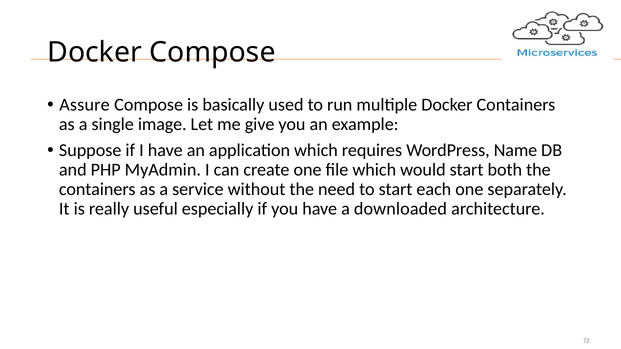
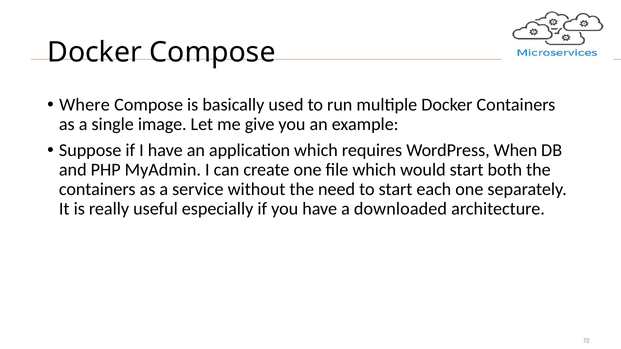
Assure: Assure -> Where (85, 105)
Name: Name -> When (516, 150)
